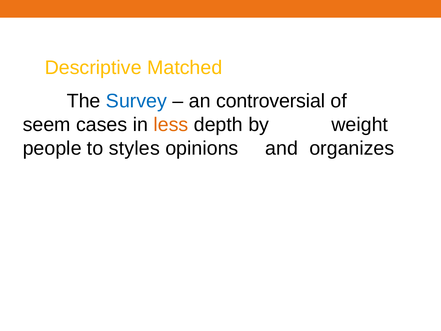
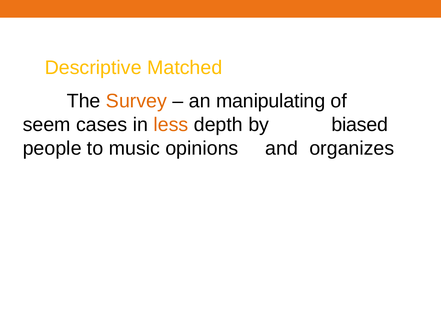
Survey colour: blue -> orange (136, 101)
controversial: controversial -> manipulating (271, 101)
weight: weight -> biased (360, 125)
styles: styles -> music (134, 148)
